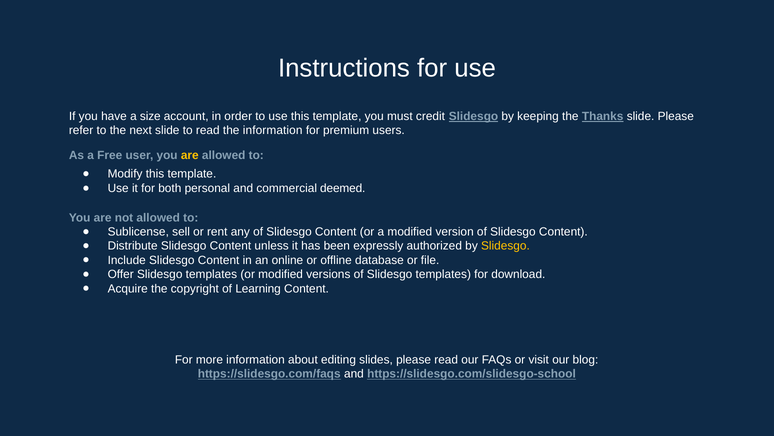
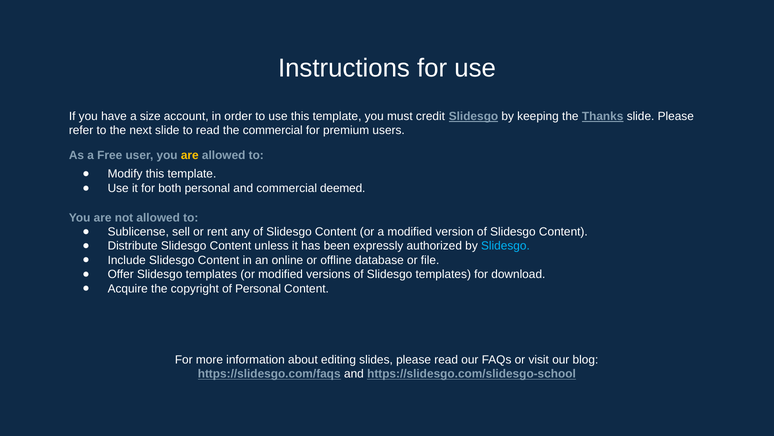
the information: information -> commercial (273, 130)
Slidesgo colour: yellow -> light blue (505, 246)
of Learning: Learning -> Personal (258, 288)
